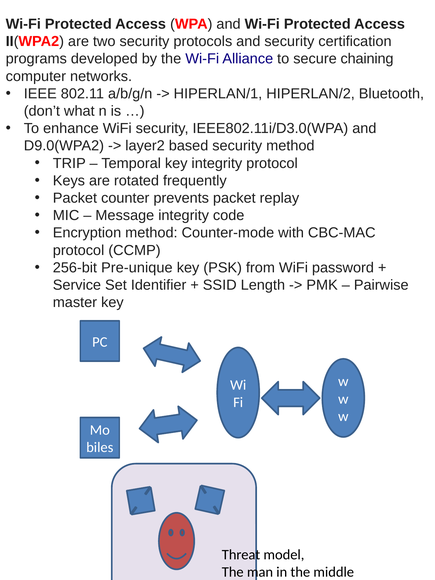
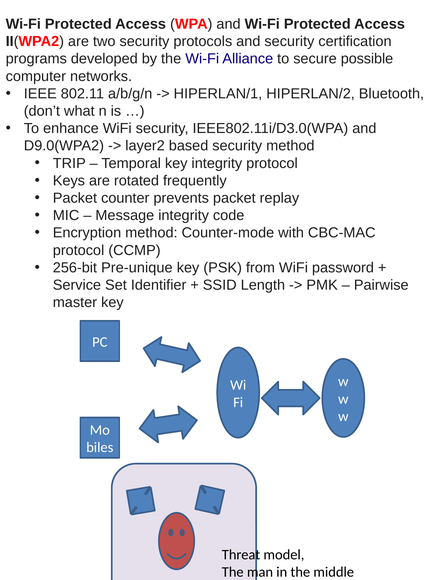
chaining: chaining -> possible (367, 59)
